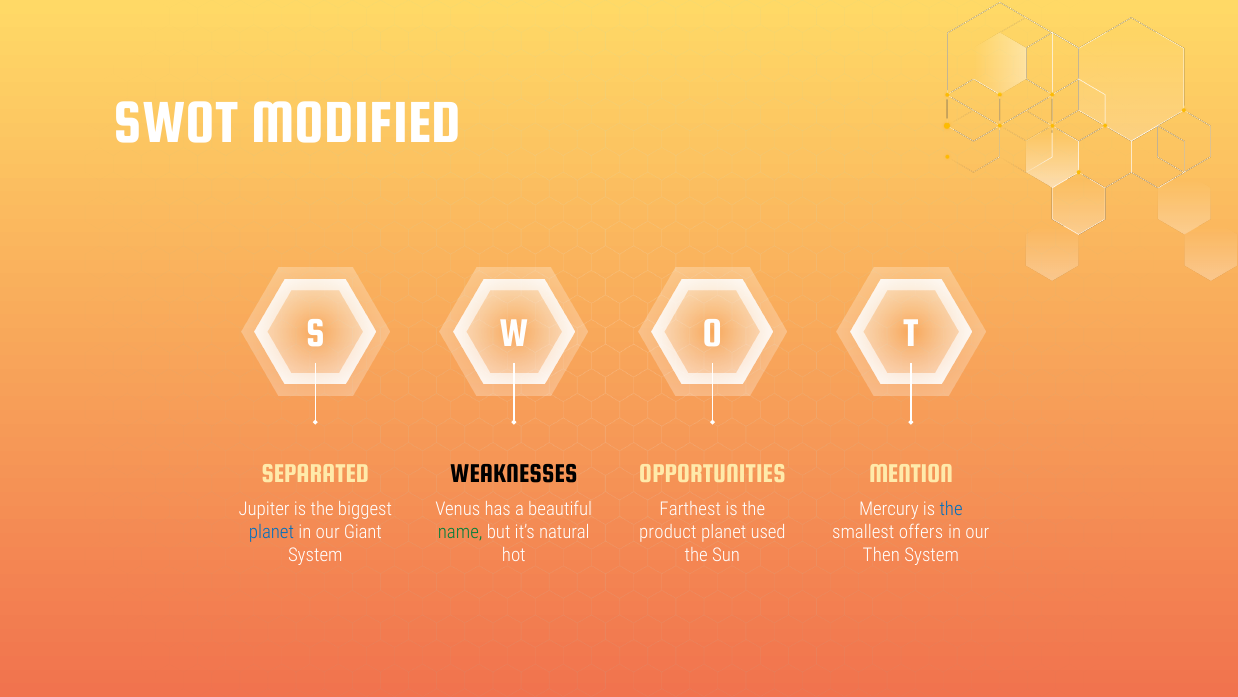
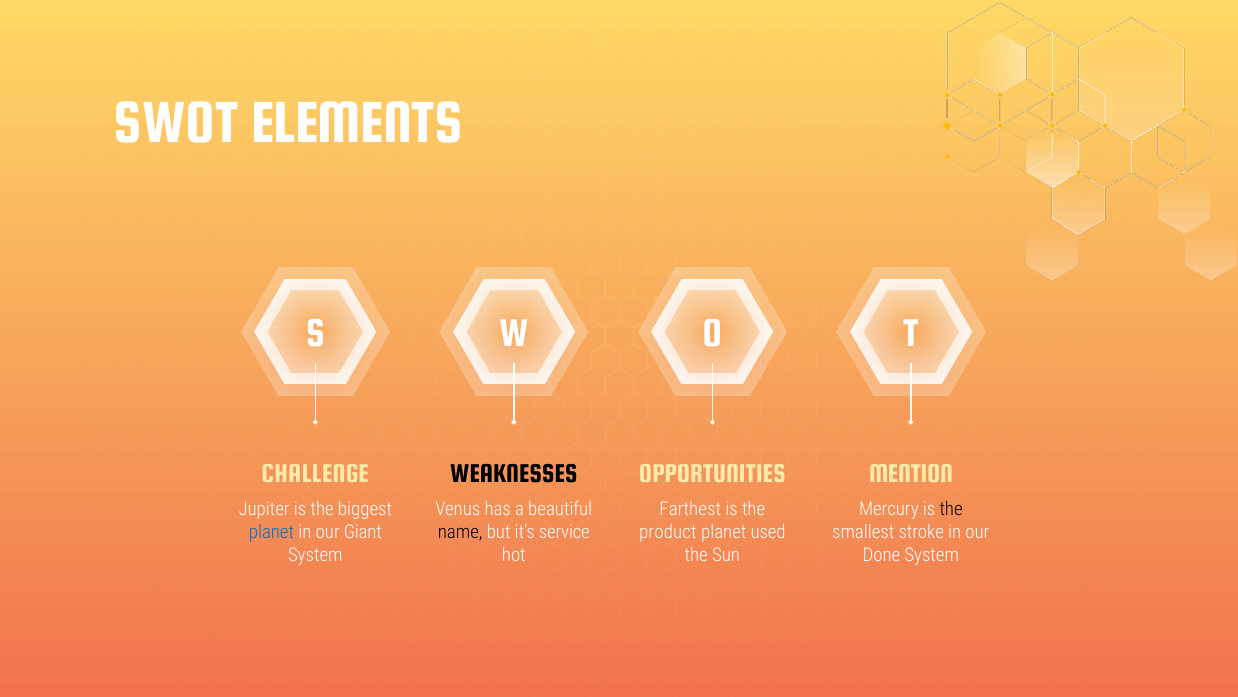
MODIFIED: MODIFIED -> ELEMENTS (357, 122)
SEPARATED: SEPARATED -> CHALLENGE (315, 473)
the colour: blue -> black (951, 509)
name colour: green -> black (460, 532)
natural: natural -> service (564, 532)
offers: offers -> stroke (921, 532)
Then: Then -> Done (881, 555)
